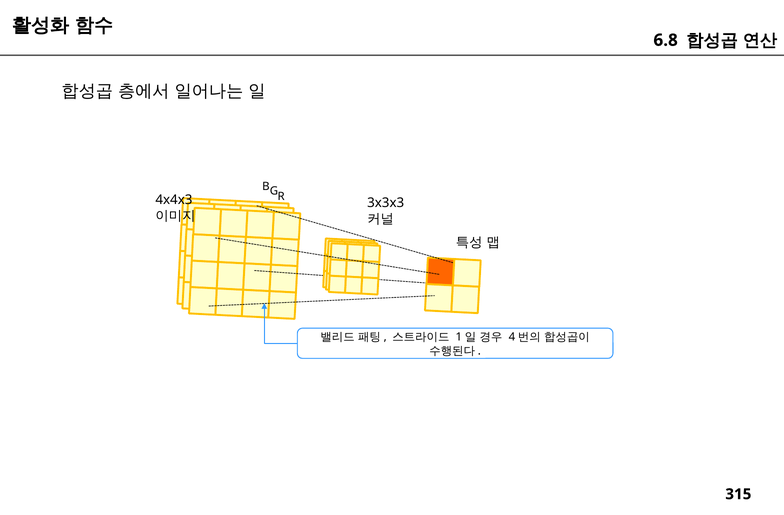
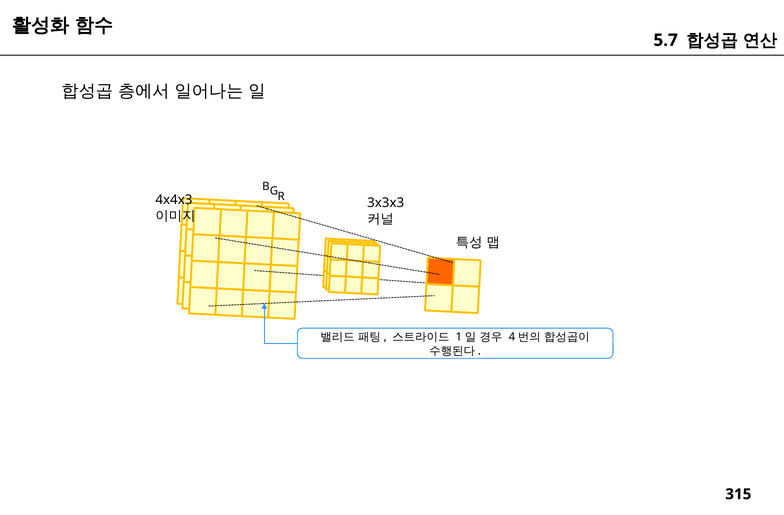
6.8: 6.8 -> 5.7 (666, 40)
